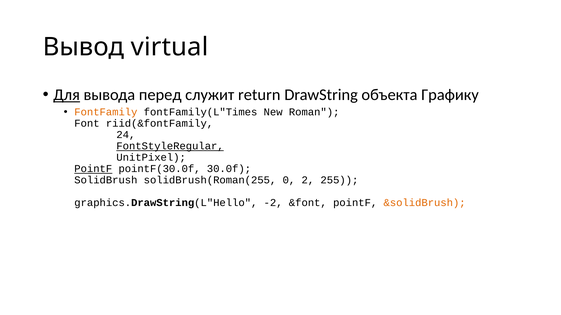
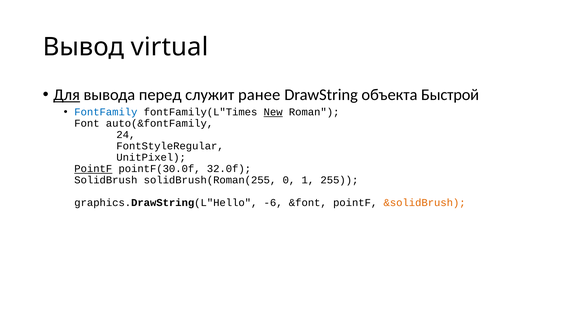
return: return -> ранее (259, 95)
Графику: Графику -> Быстрой (450, 95)
FontFamily colour: orange -> blue (106, 112)
New underline: none -> present (273, 112)
riid(&fontFamily: riid(&fontFamily -> auto(&fontFamily (160, 124)
FontStyleRegular underline: present -> none (170, 146)
30.0f: 30.0f -> 32.0f (229, 169)
2: 2 -> 1 (308, 180)
-2: -2 -> -6 (273, 203)
